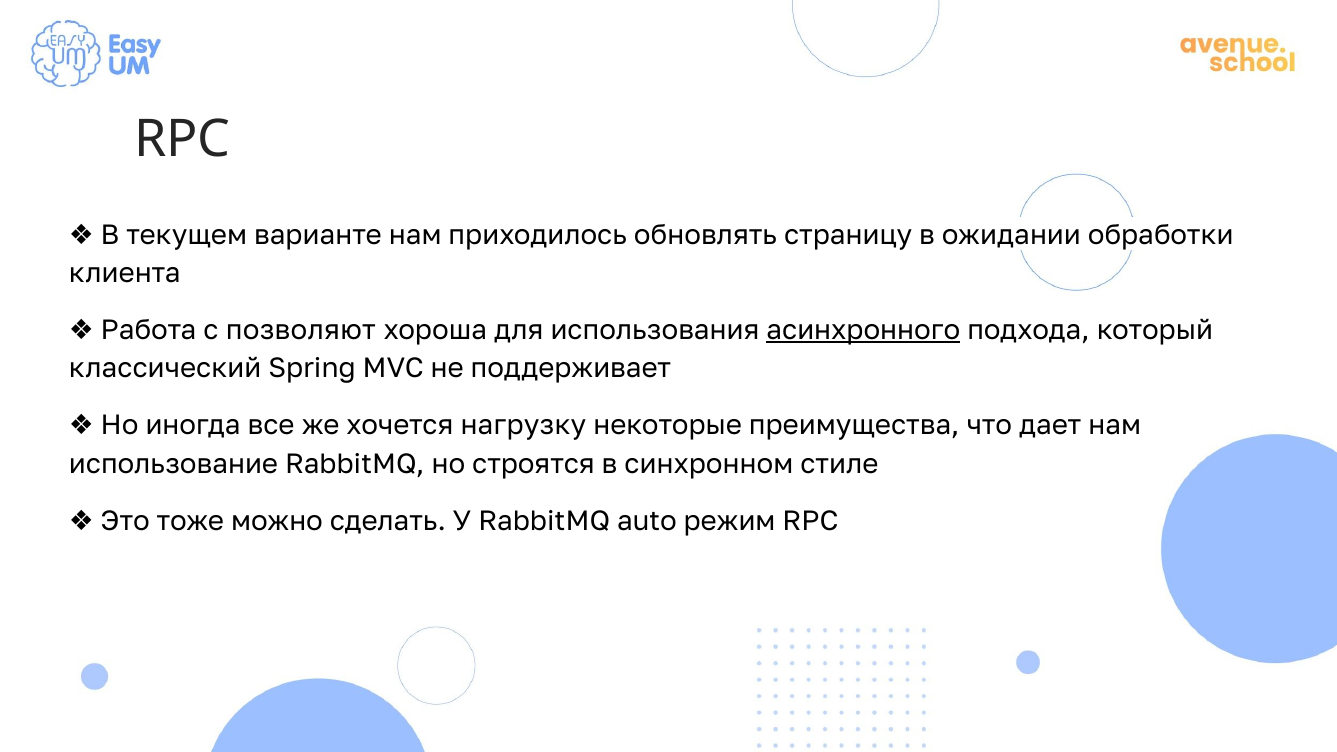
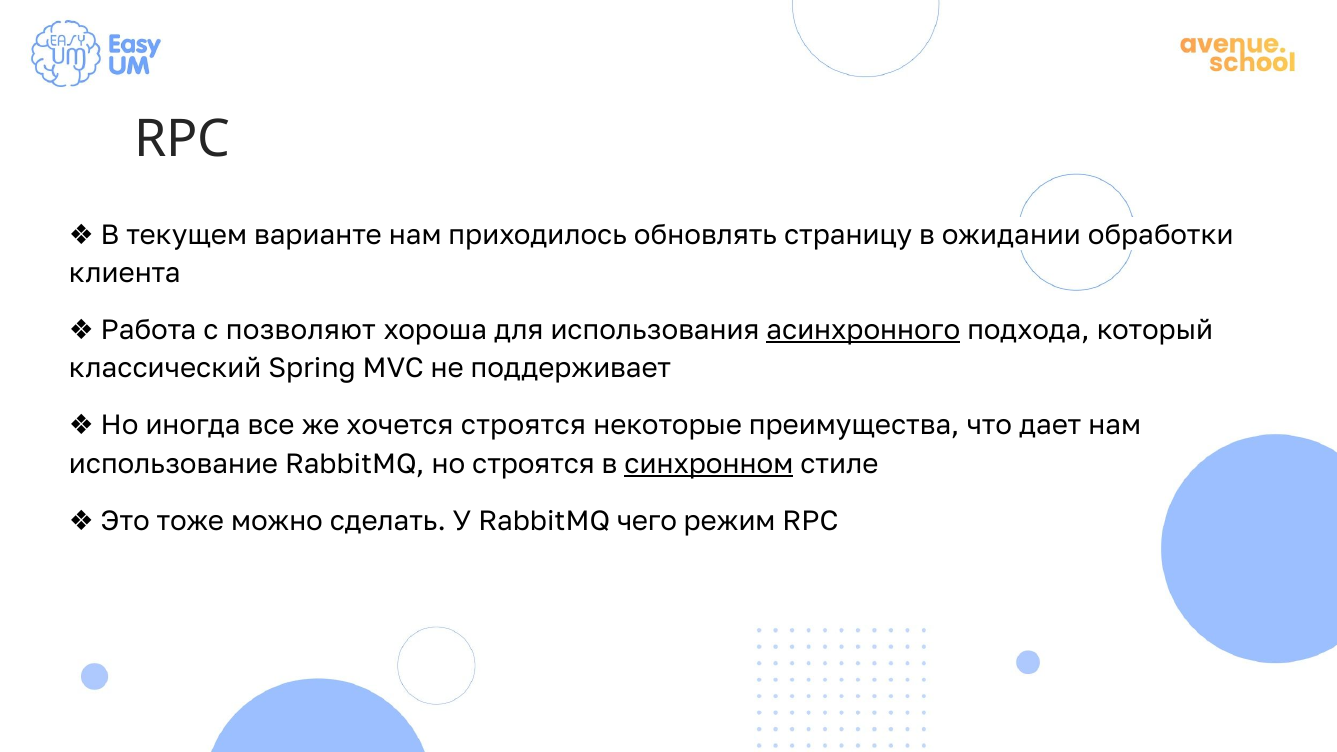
хочется нагрузку: нагрузку -> строятся (523, 426)
синхронном underline: none -> present (709, 464)
auto: auto -> чего (647, 521)
